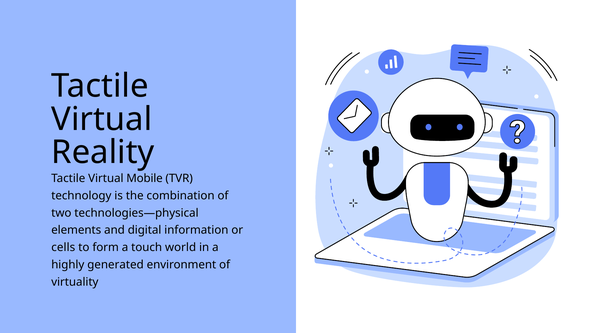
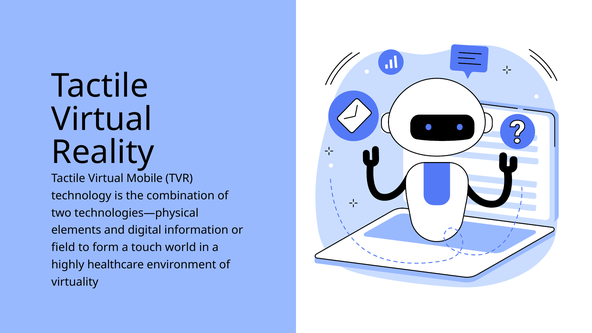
cells: cells -> field (63, 247)
generated: generated -> healthcare (116, 265)
